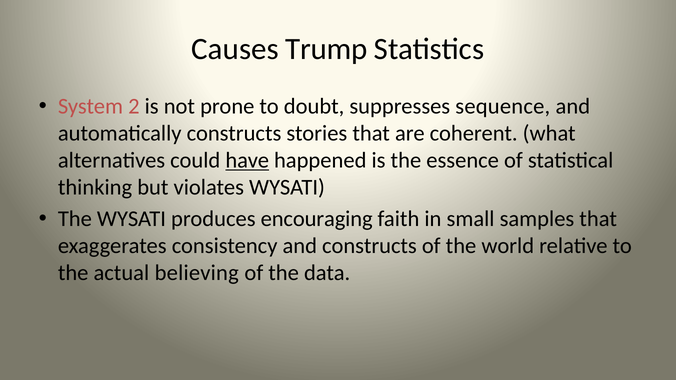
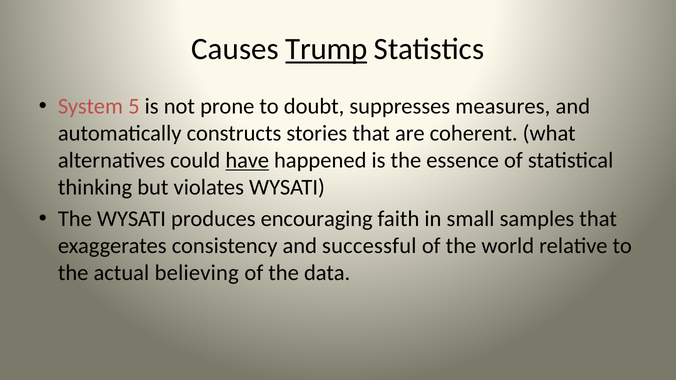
Trump underline: none -> present (326, 49)
2: 2 -> 5 (134, 106)
sequence: sequence -> measures (503, 106)
and constructs: constructs -> successful (369, 246)
